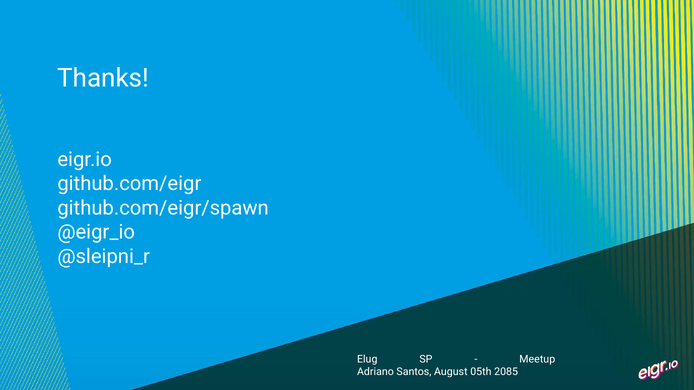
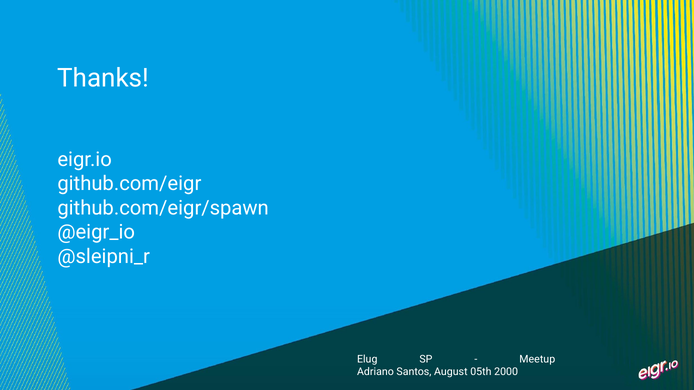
2085: 2085 -> 2000 (506, 372)
